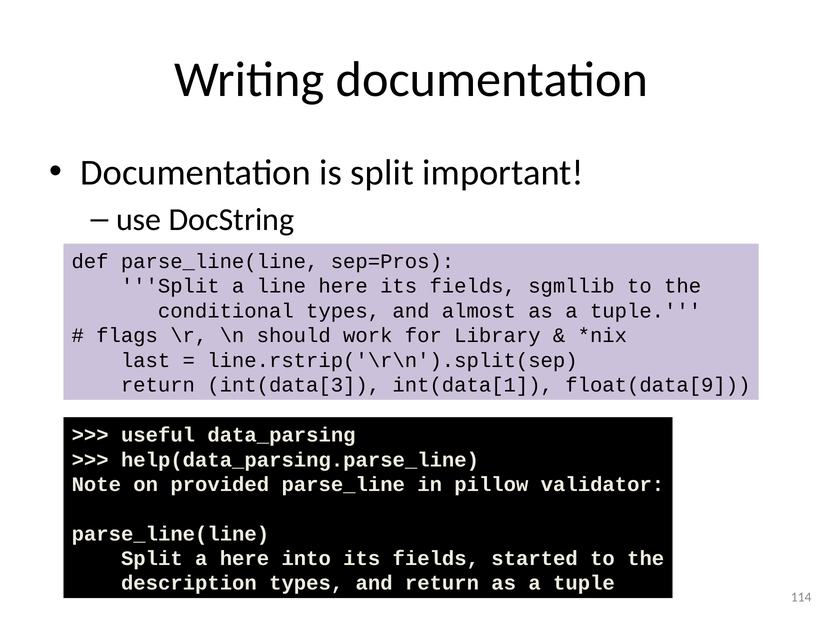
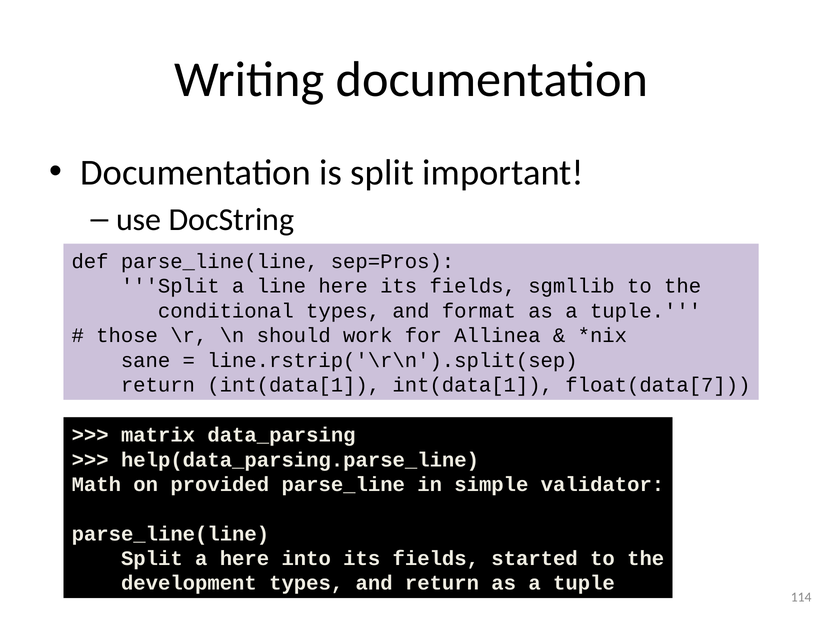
almost: almost -> format (479, 311)
flags: flags -> those (127, 336)
Library: Library -> Allinea (497, 336)
last: last -> sane (146, 360)
return int(data[3: int(data[3 -> int(data[1 (294, 385)
float(data[9: float(data[9 -> float(data[7 (658, 385)
useful: useful -> matrix (158, 435)
Note: Note -> Math (96, 485)
pillow: pillow -> simple (491, 485)
description: description -> development (189, 583)
